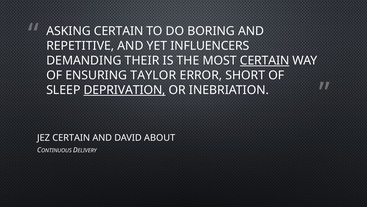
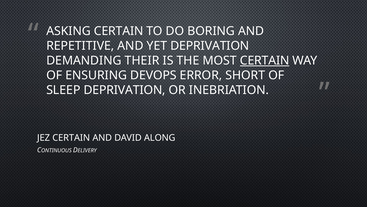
YET INFLUENCERS: INFLUENCERS -> DEPRIVATION (210, 46)
TAYLOR: TAYLOR -> DEVOPS (153, 75)
DEPRIVATION underline: present -> none (125, 90)
ABOUT: ABOUT -> ALONG (160, 137)
